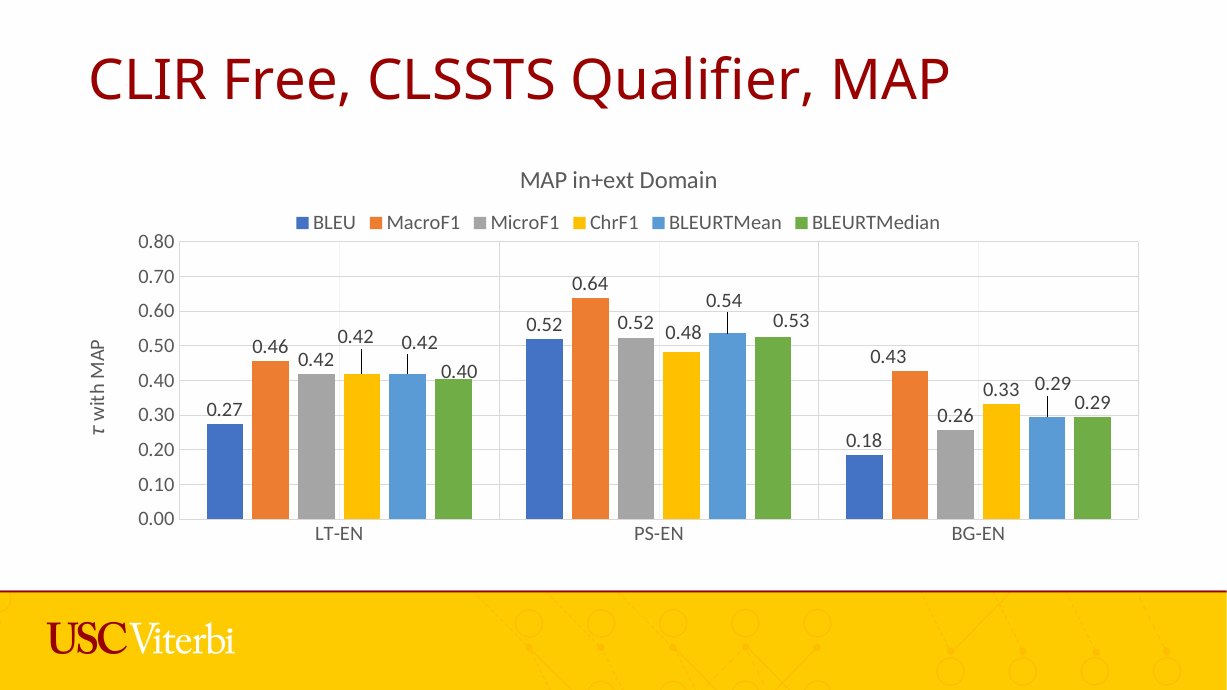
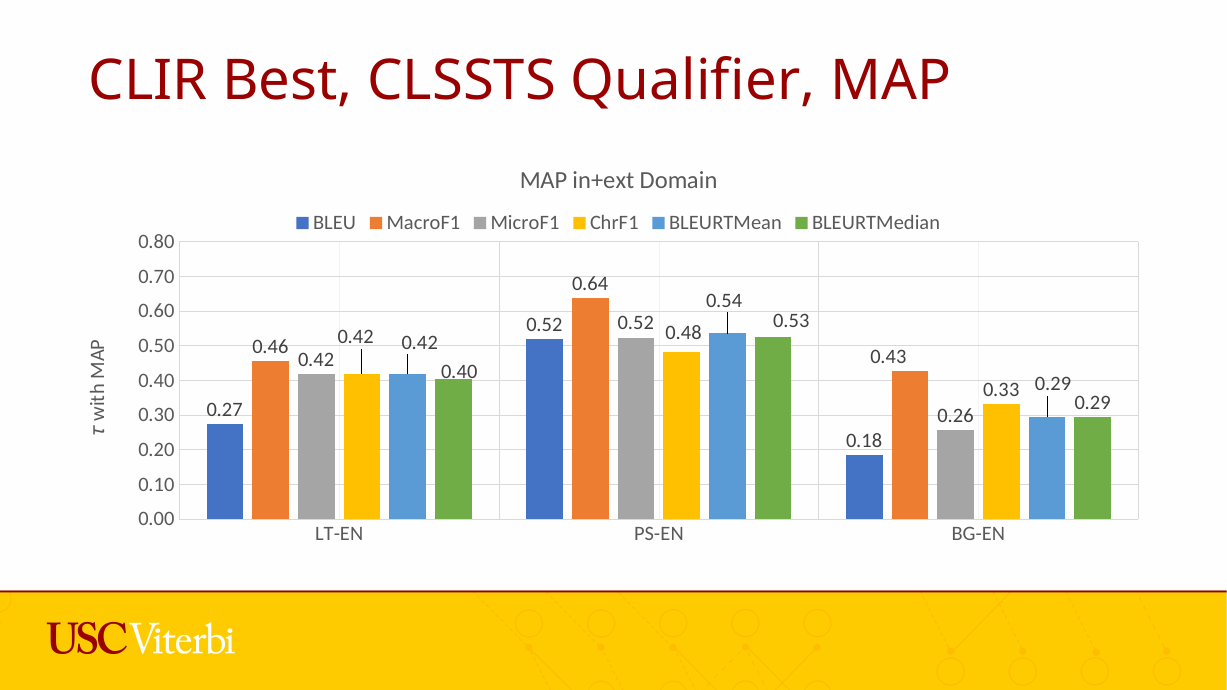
Free: Free -> Best (288, 81)
